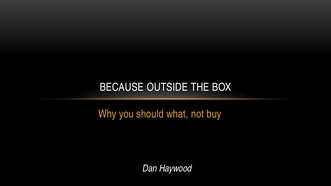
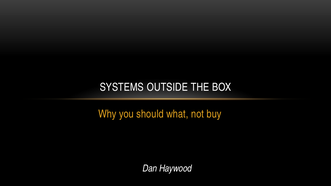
BECAUSE: BECAUSE -> SYSTEMS (122, 87)
